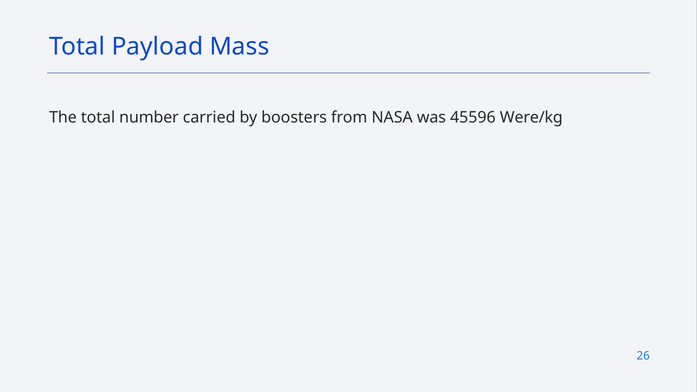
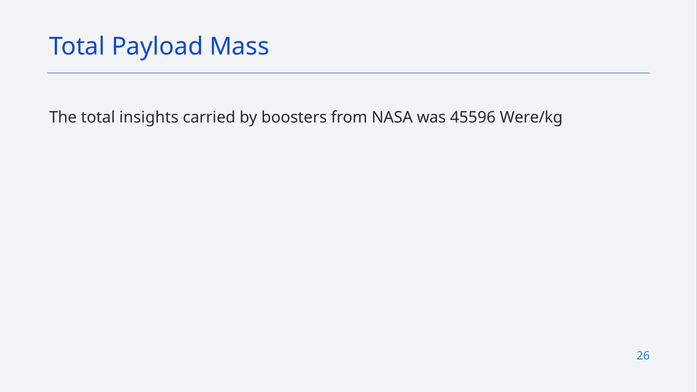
number: number -> insights (149, 118)
